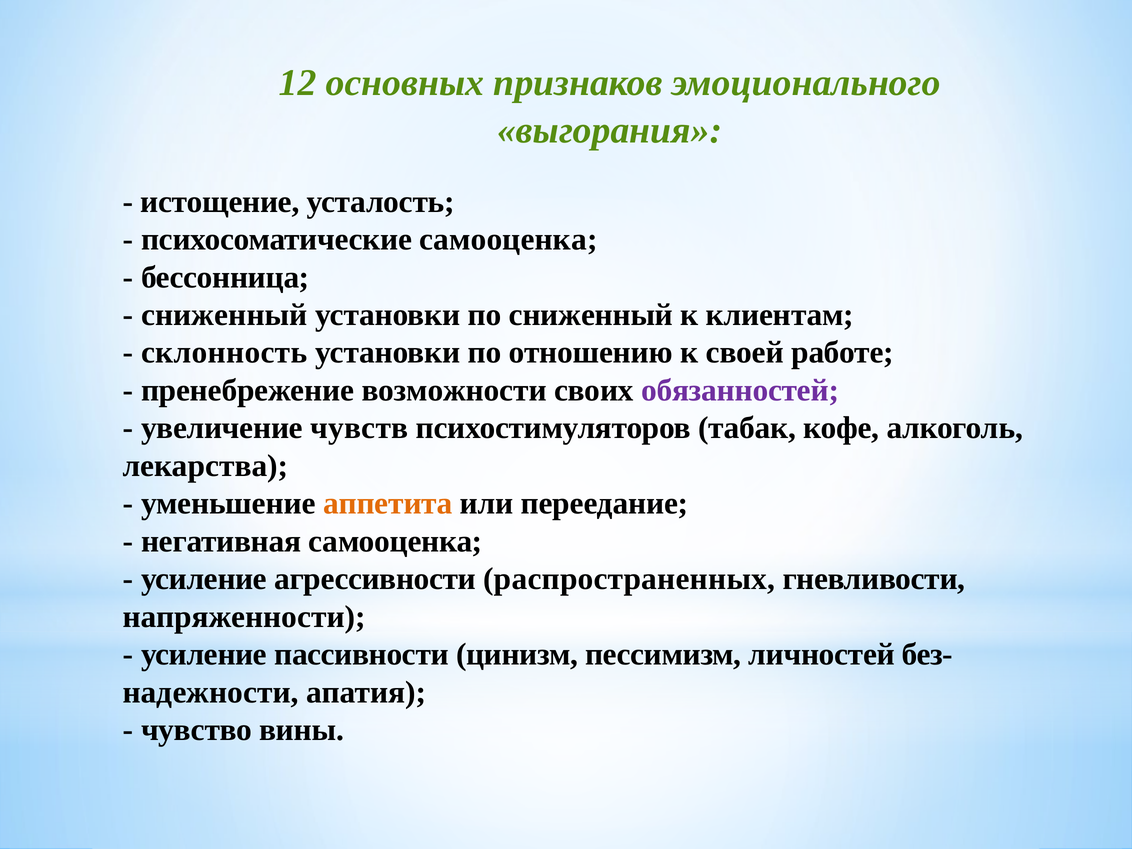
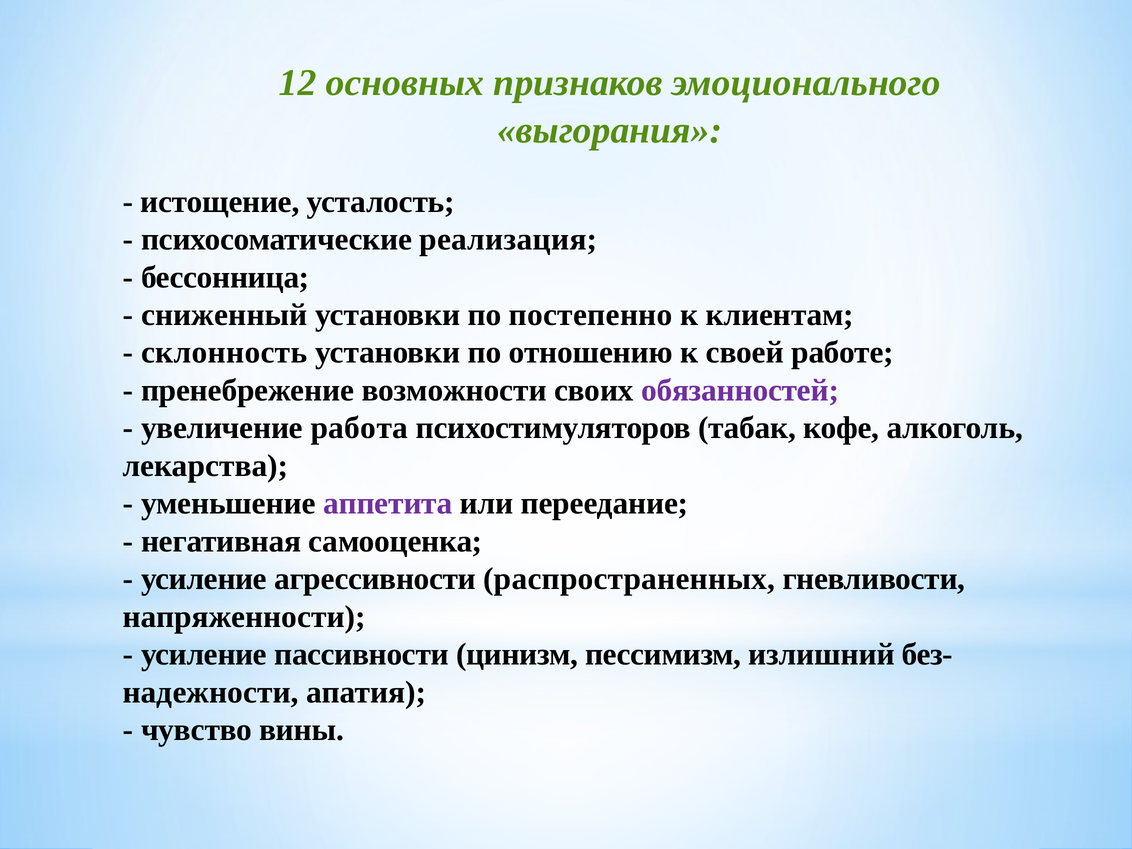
психосоматические самооценка: самооценка -> реализация (508, 239)
по сниженный: сниженный -> постепенно (591, 315)
чувств: чувств -> работа (359, 428)
аппетита colour: orange -> purple (388, 504)
личностей: личностей -> излишний (822, 655)
